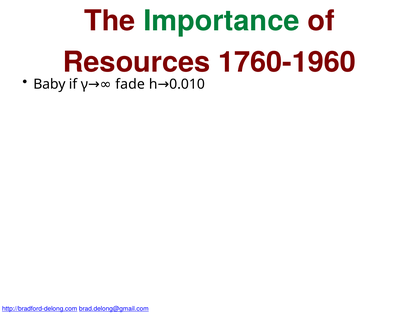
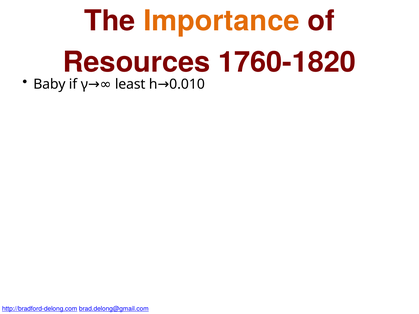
Importance colour: green -> orange (221, 21)
1760-1960: 1760-1960 -> 1760-1820 (287, 62)
fade: fade -> least (130, 84)
